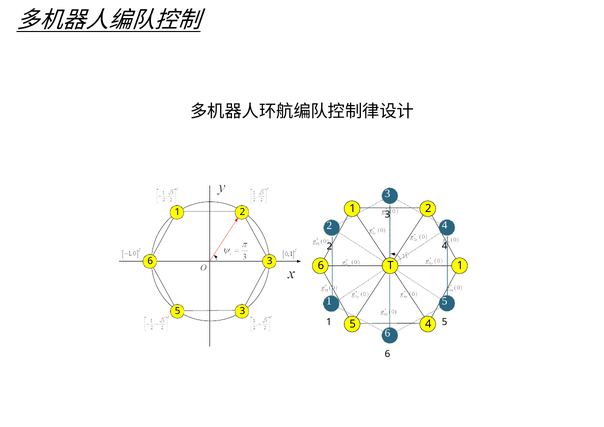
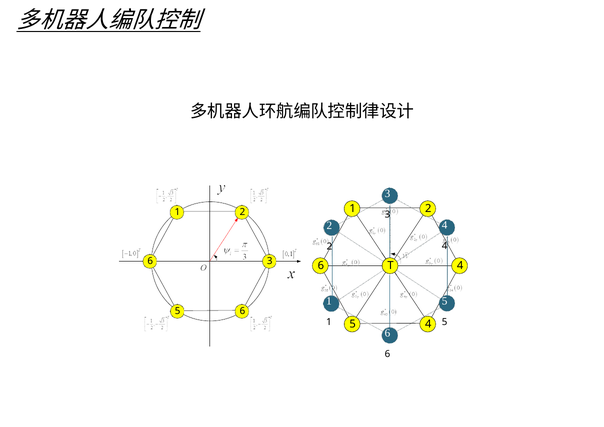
6 1: 1 -> 4 (460, 266)
5 3: 3 -> 6 (242, 311)
